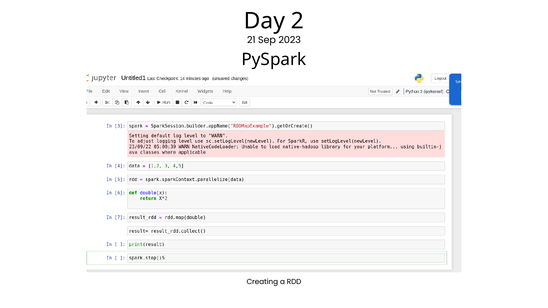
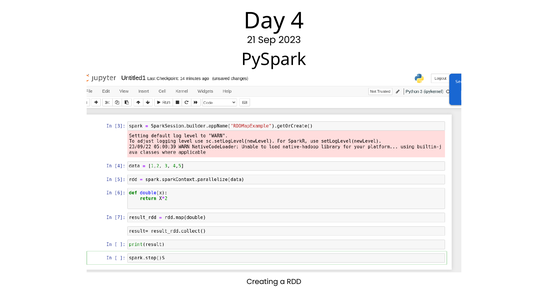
2: 2 -> 4 (298, 21)
